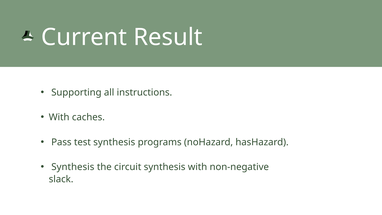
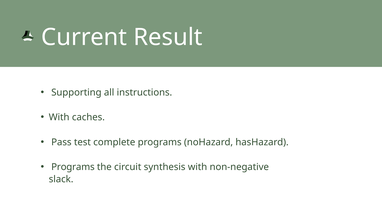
test synthesis: synthesis -> complete (114, 142)
Synthesis: Synthesis -> Programs (73, 167)
